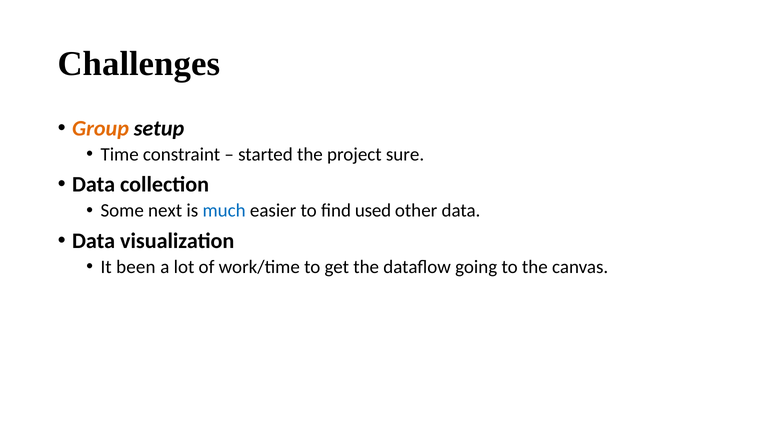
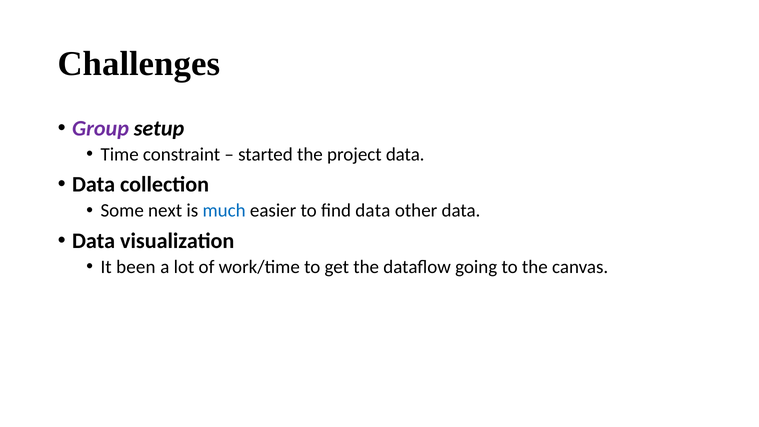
Group colour: orange -> purple (101, 128)
project sure: sure -> data (405, 154)
find used: used -> data (373, 211)
